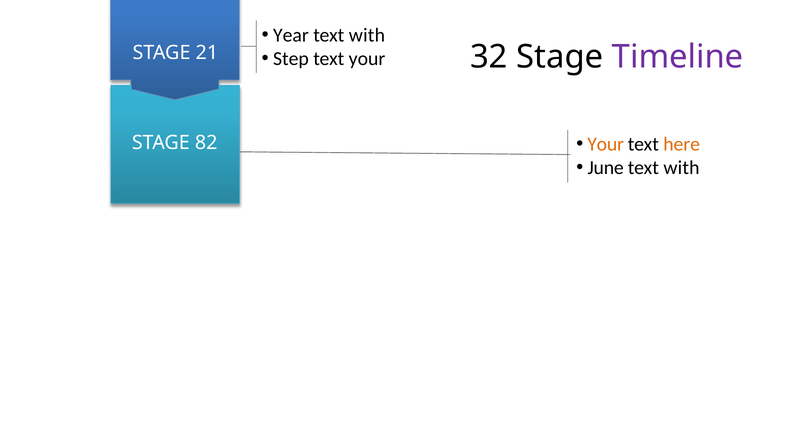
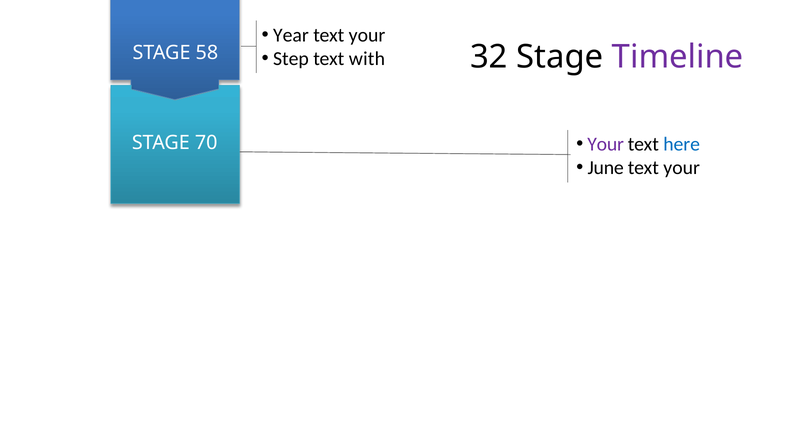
with: with -> your (367, 35)
21: 21 -> 58 (207, 53)
text your: your -> with (367, 59)
Your colour: orange -> purple (606, 144)
here colour: orange -> blue (682, 144)
82: 82 -> 70 (206, 142)
with: with -> your (682, 168)
